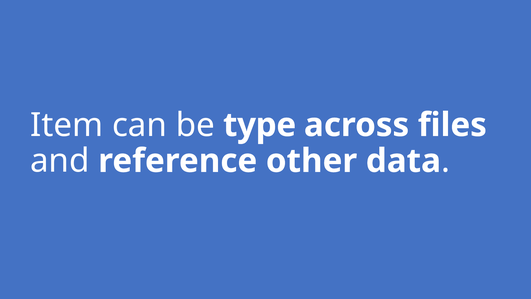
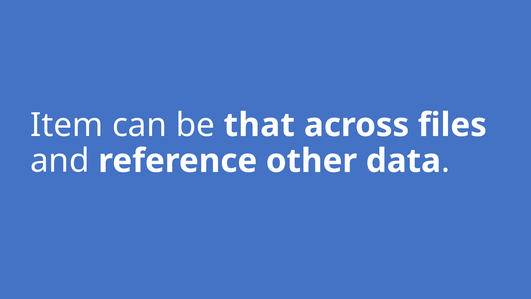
type: type -> that (259, 125)
